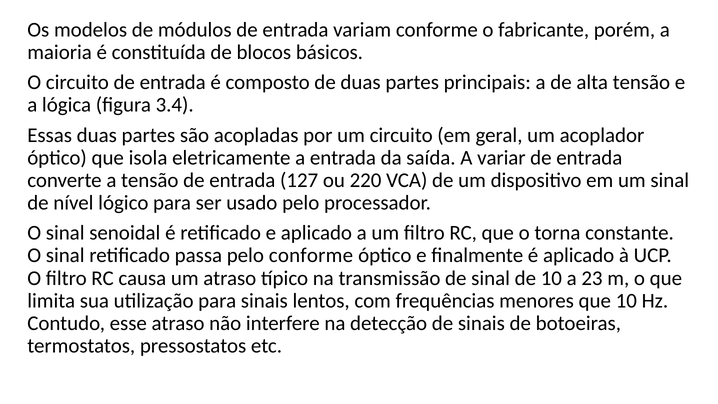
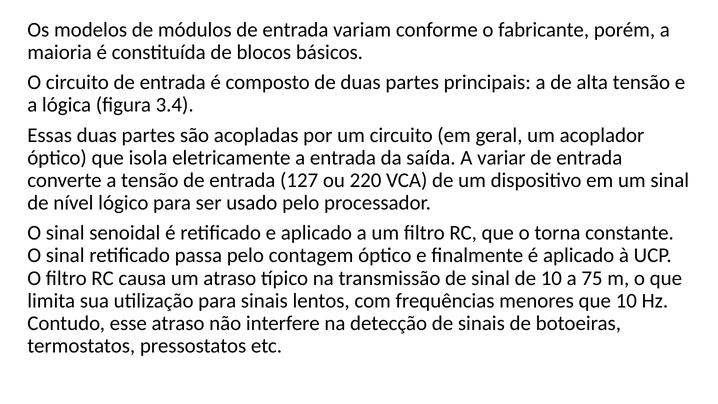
pelo conforme: conforme -> contagem (311, 255)
23: 23 -> 75 (592, 278)
